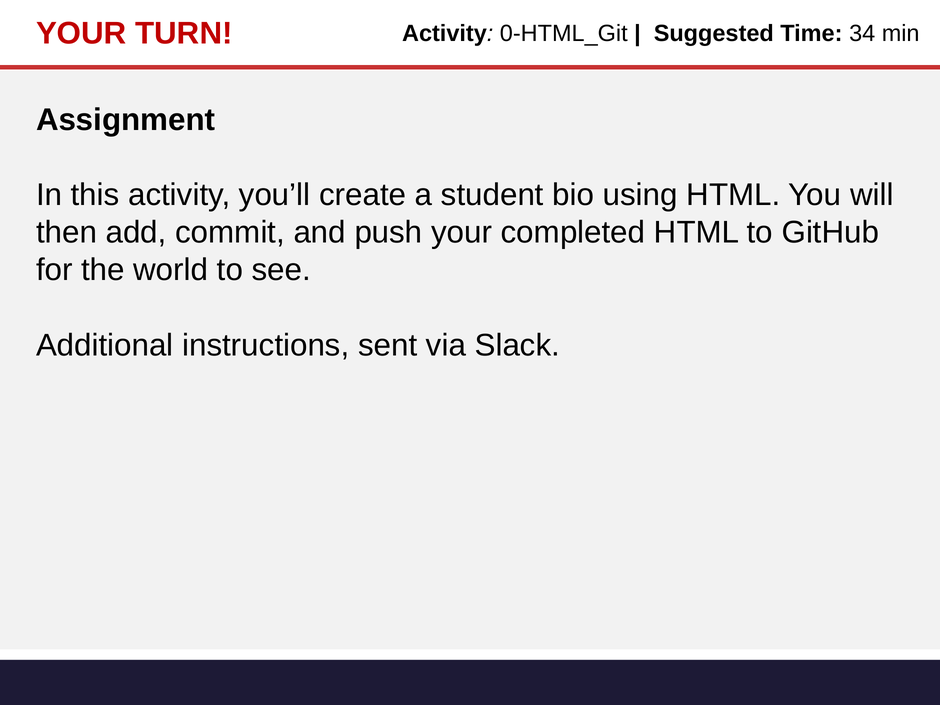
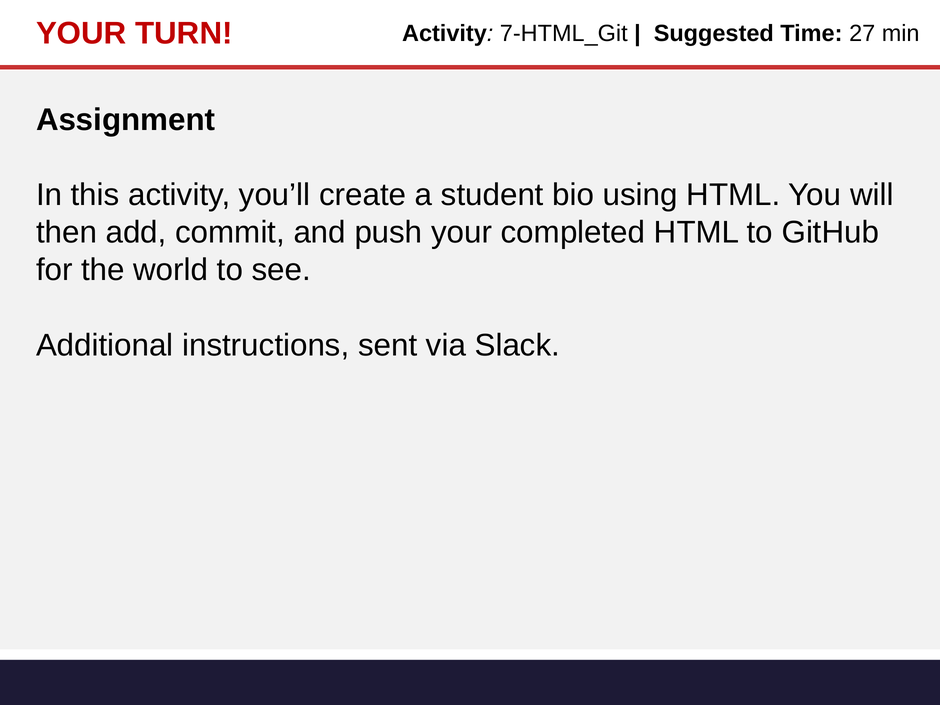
0-HTML_Git: 0-HTML_Git -> 7-HTML_Git (564, 33)
34: 34 -> 27 (862, 33)
